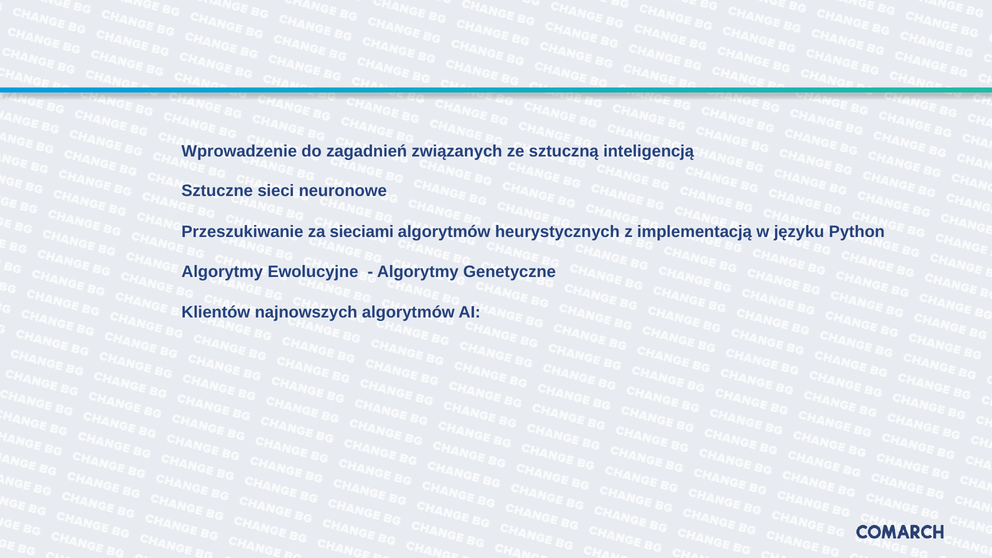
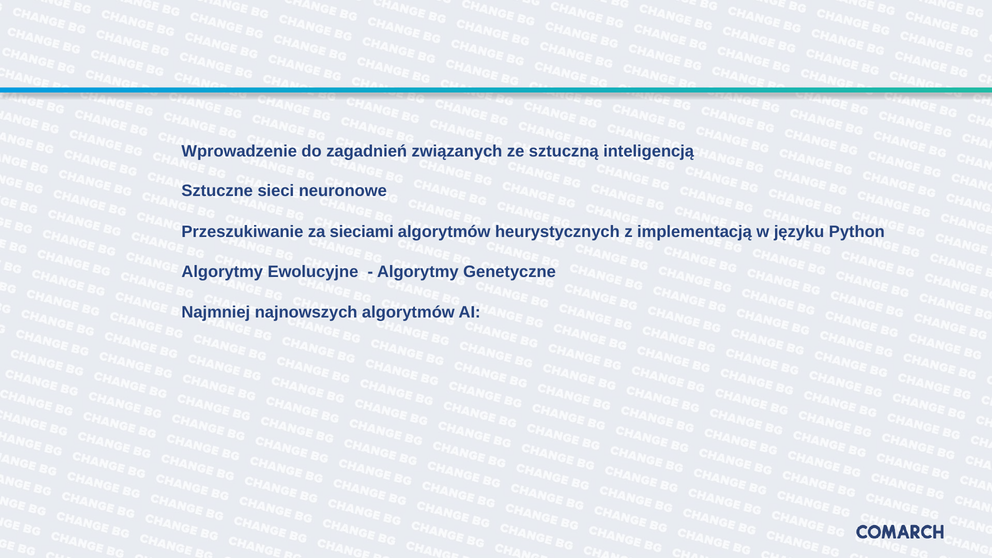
Klientów: Klientów -> Najmniej (216, 312)
